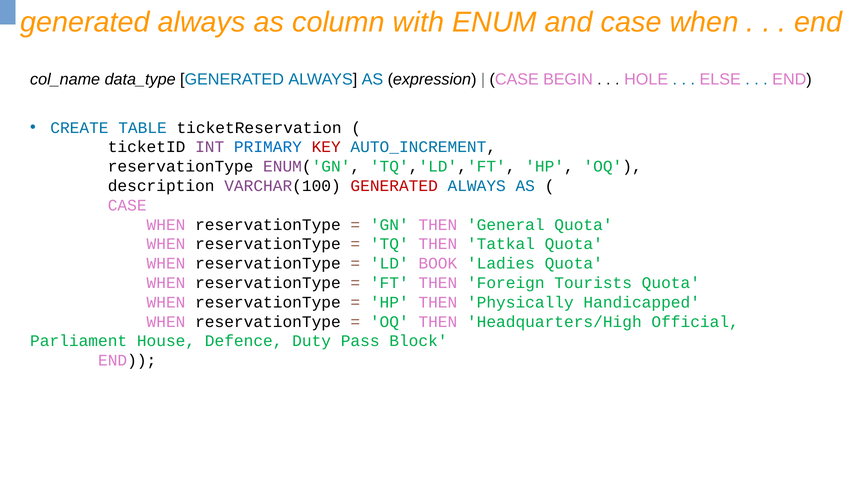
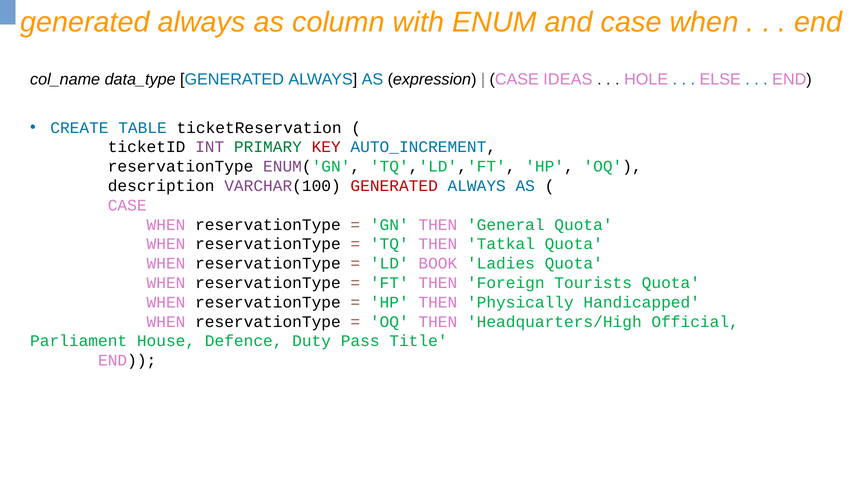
BEGIN: BEGIN -> IDEAS (568, 79)
PRIMARY colour: blue -> green (268, 147)
Block: Block -> Title (418, 341)
